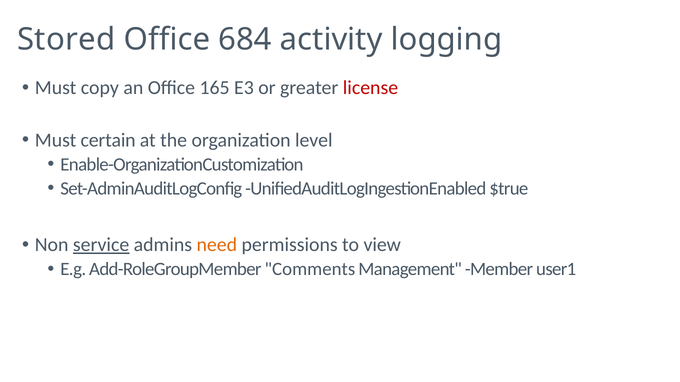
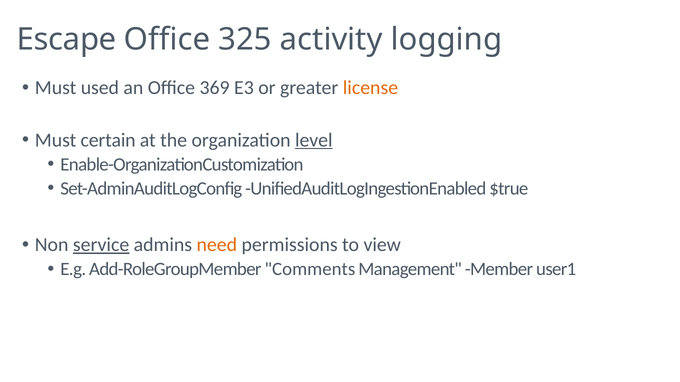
Stored: Stored -> Escape (67, 40)
684: 684 -> 325 (245, 40)
copy: copy -> used (100, 88)
165: 165 -> 369 (215, 88)
license colour: red -> orange (370, 88)
level underline: none -> present (314, 140)
